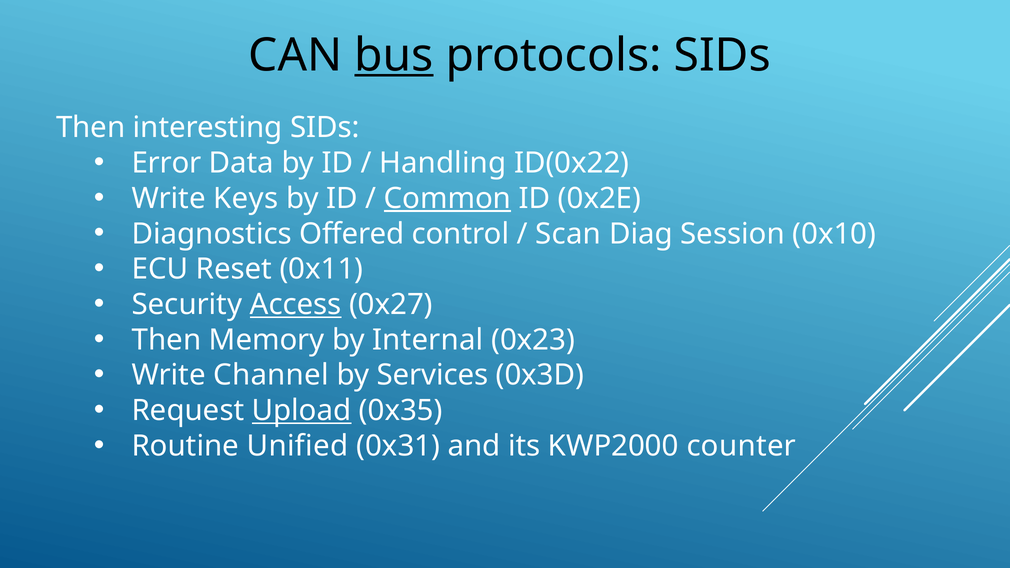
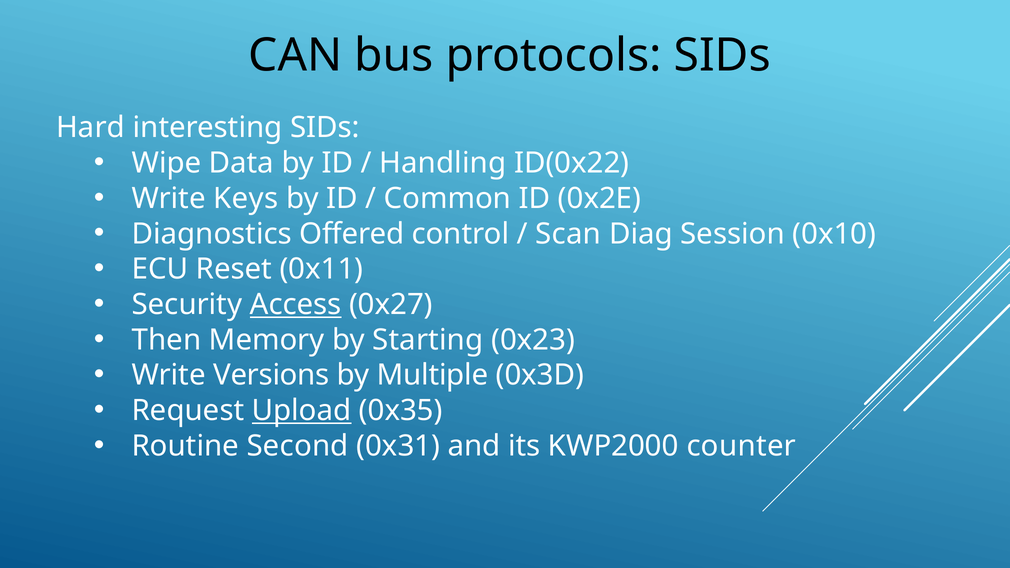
bus underline: present -> none (394, 55)
Then: Then -> Hard (91, 128)
Error: Error -> Wipe (167, 163)
Common underline: present -> none (447, 198)
Internal: Internal -> Starting (428, 340)
Channel: Channel -> Versions (271, 375)
Services: Services -> Multiple (433, 375)
Unified: Unified -> Second (298, 446)
